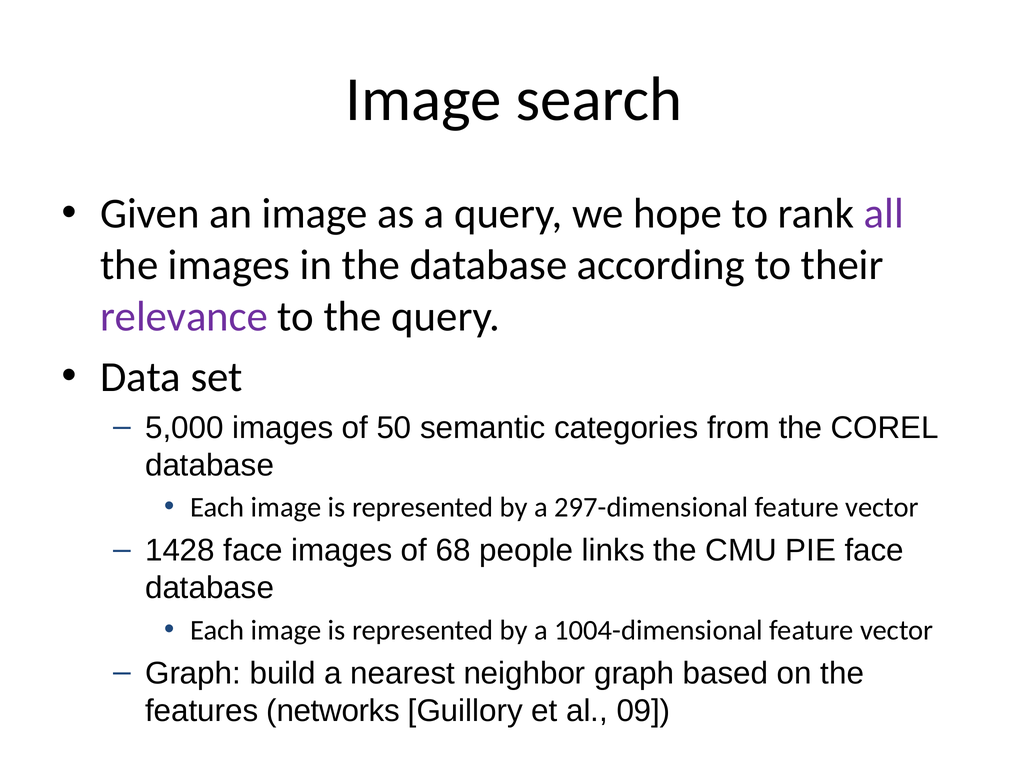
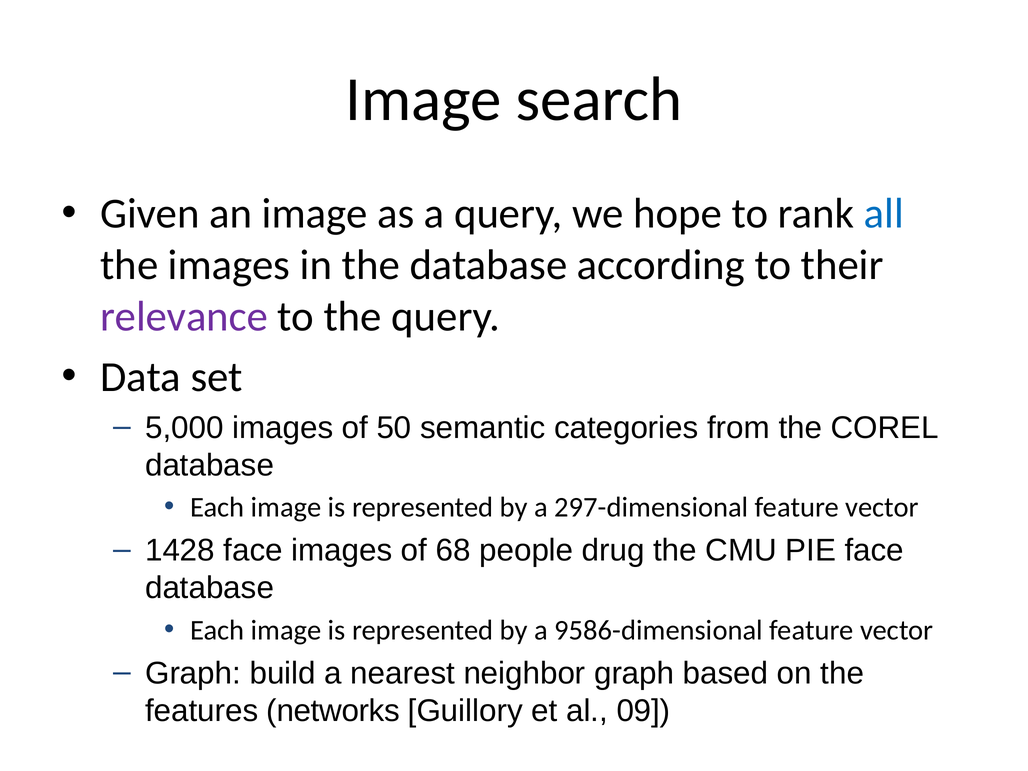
all colour: purple -> blue (884, 214)
links: links -> drug (613, 550)
1004-dimensional: 1004-dimensional -> 9586-dimensional (659, 630)
